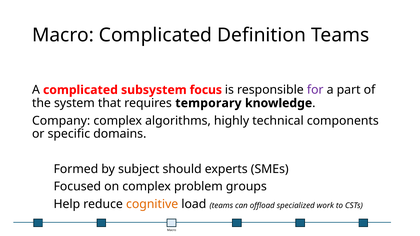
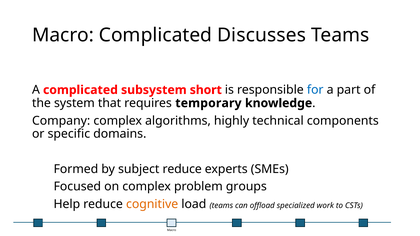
Definition: Definition -> Discusses (262, 35)
focus: focus -> short (206, 90)
for colour: purple -> blue (315, 90)
subject should: should -> reduce (182, 169)
